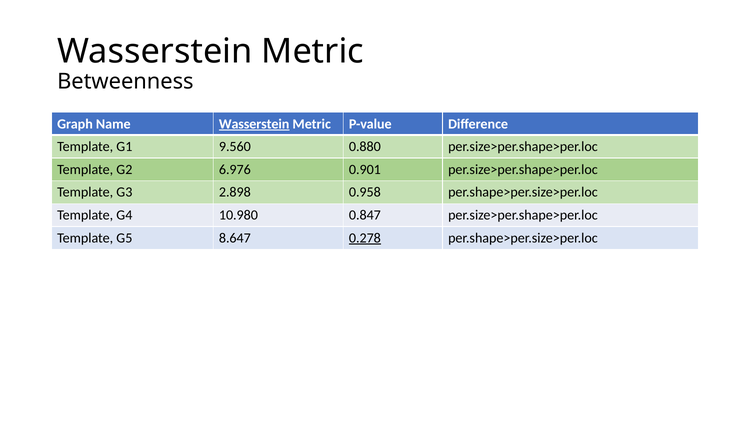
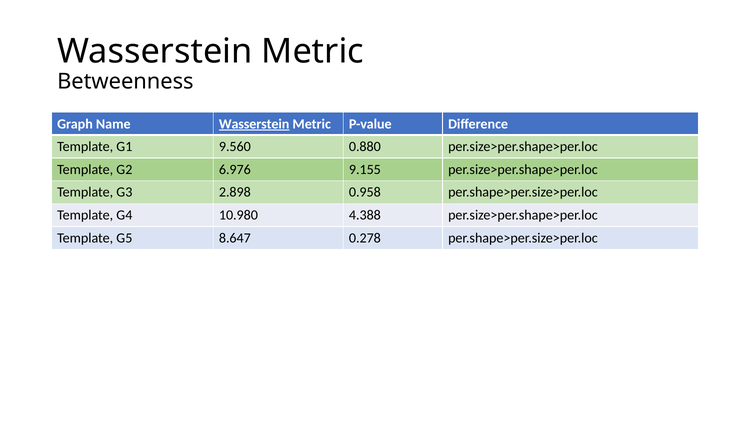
0.901: 0.901 -> 9.155 (365, 169)
0.847: 0.847 -> 4.388 (365, 215)
0.278 underline: present -> none (365, 238)
